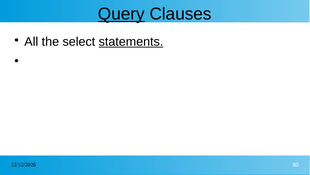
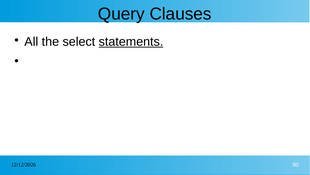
Query underline: present -> none (121, 14)
